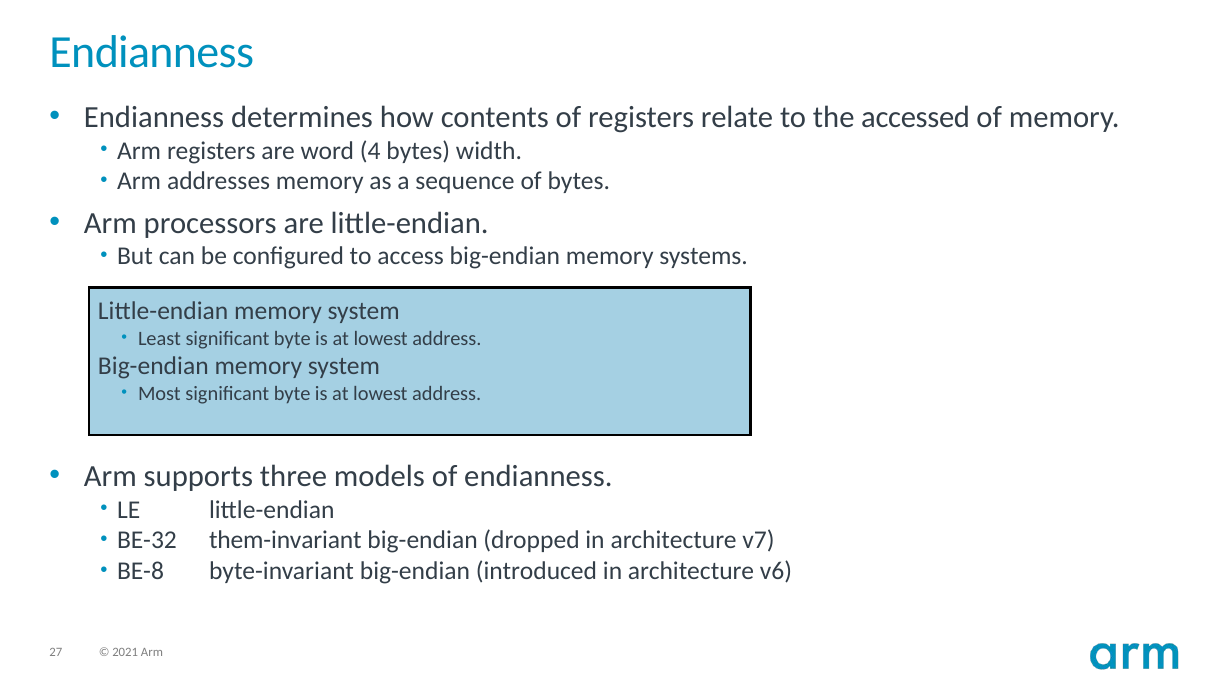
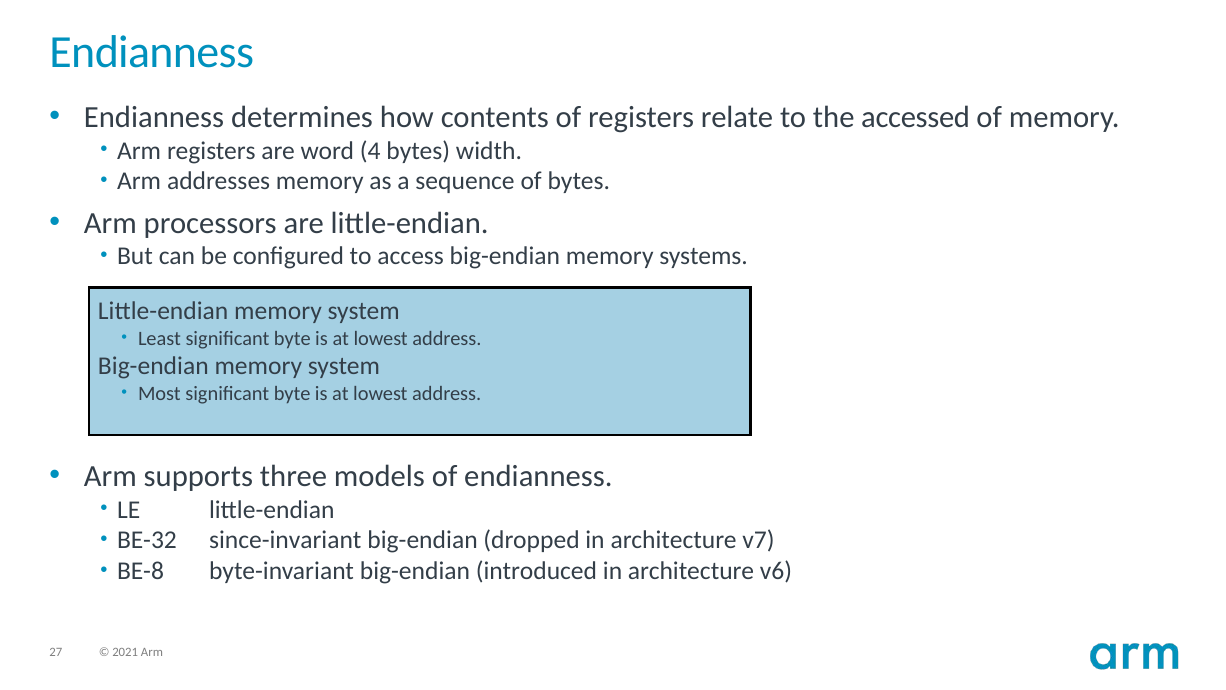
them-invariant: them-invariant -> since-invariant (285, 540)
